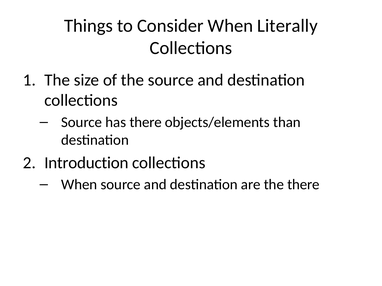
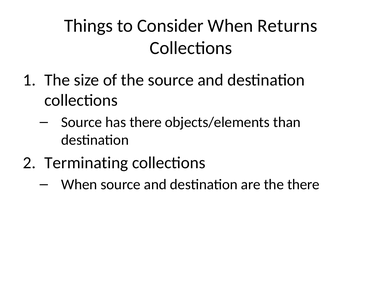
Literally: Literally -> Returns (287, 26)
Introduction: Introduction -> Terminating (86, 163)
